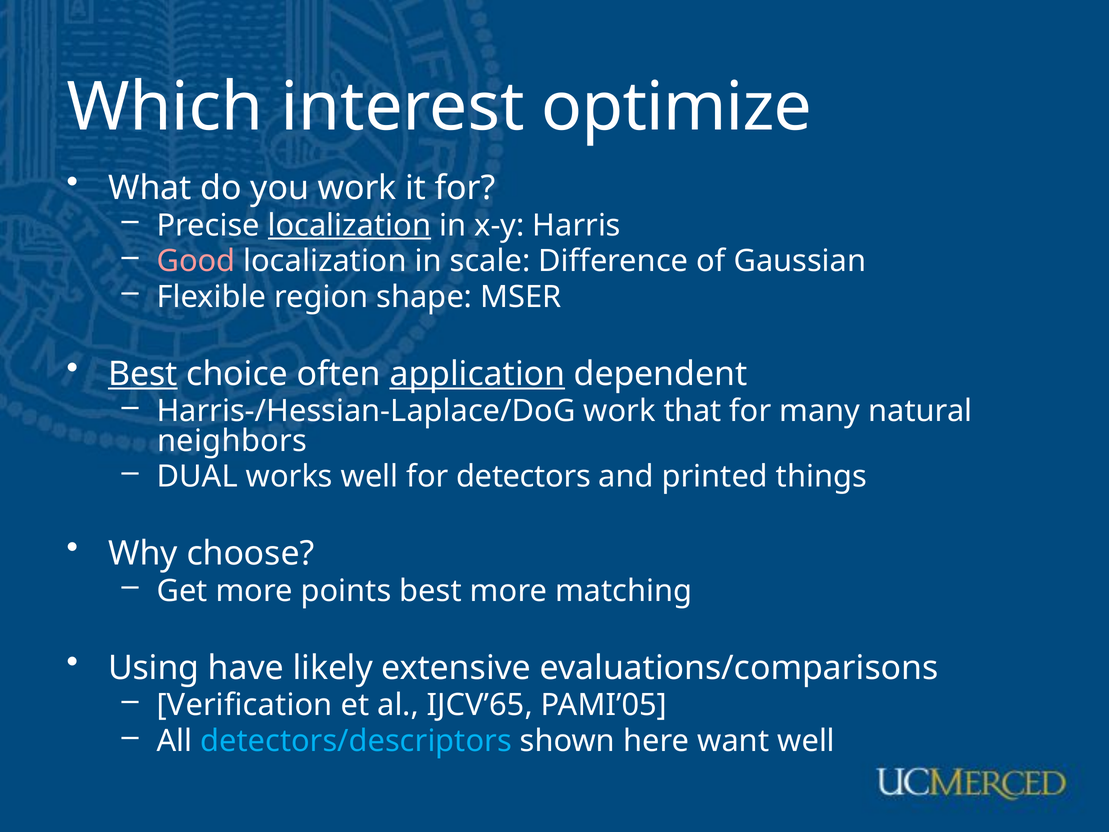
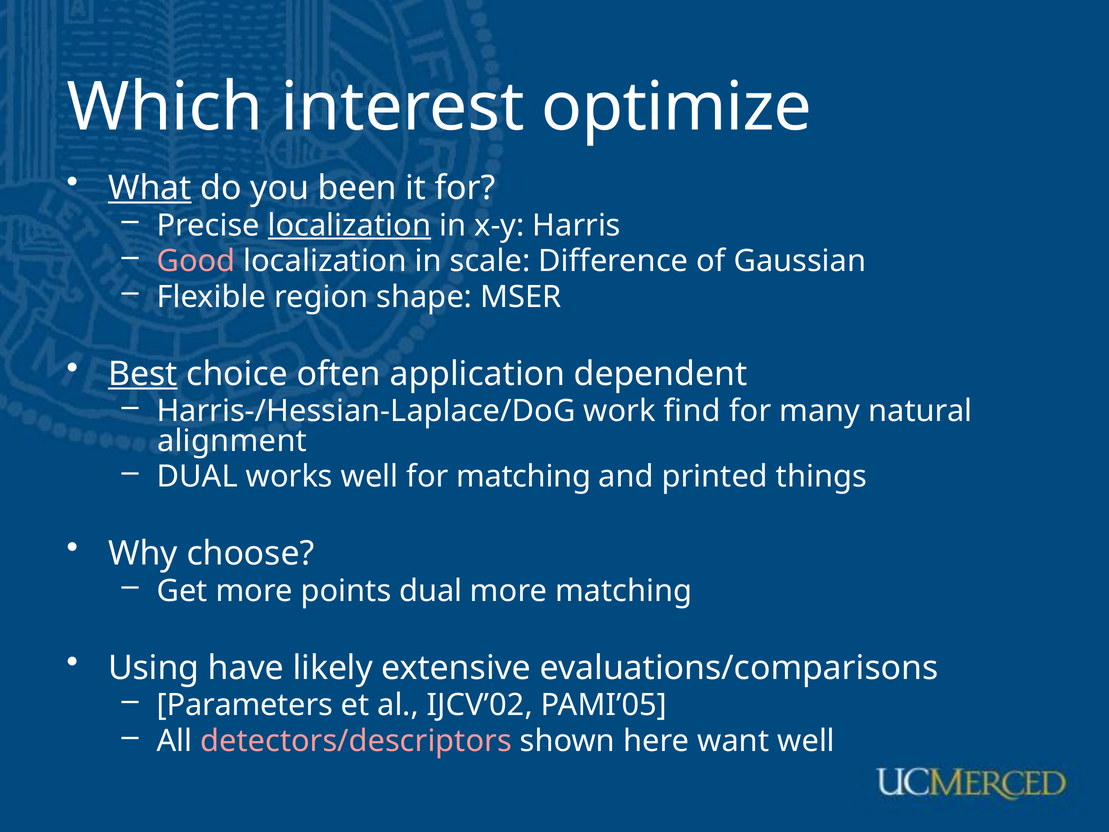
What underline: none -> present (150, 188)
you work: work -> been (357, 188)
application underline: present -> none (477, 374)
that: that -> find (692, 411)
neighbors: neighbors -> alignment (232, 441)
for detectors: detectors -> matching (524, 476)
points best: best -> dual (431, 591)
Verification: Verification -> Parameters (245, 705)
IJCV’65: IJCV’65 -> IJCV’02 (480, 705)
detectors/descriptors colour: light blue -> pink (356, 741)
